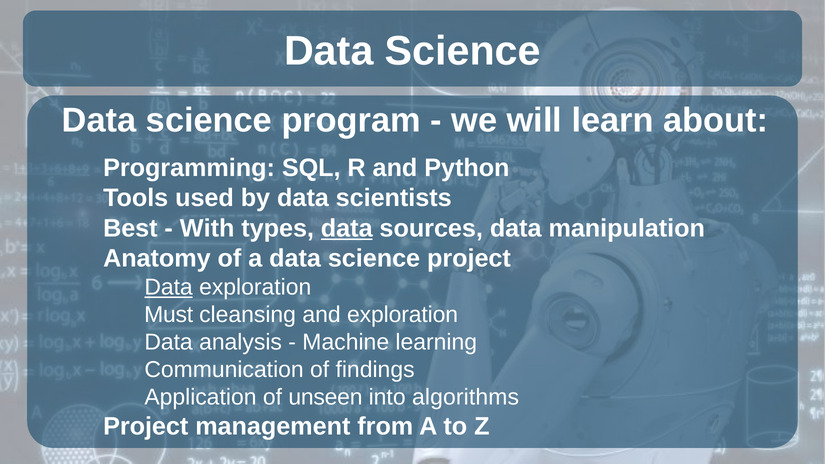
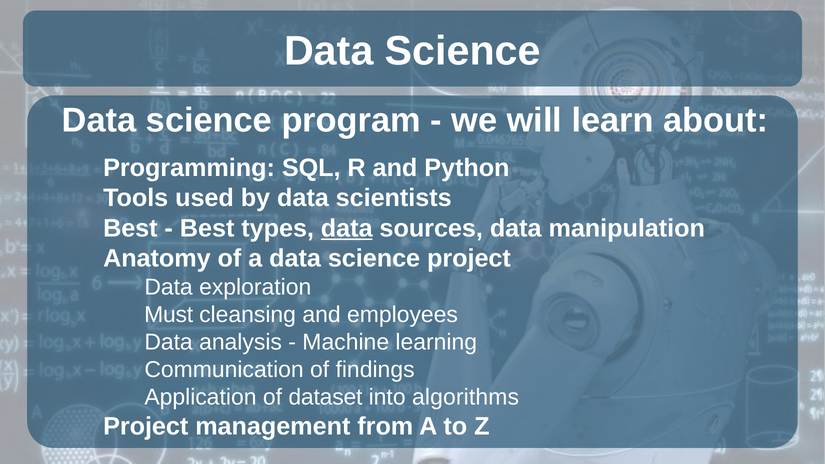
With: With -> Best (207, 228)
Data underline: present -> none (169, 287)
and exploration: exploration -> employees (403, 315)
unseen: unseen -> dataset (325, 397)
